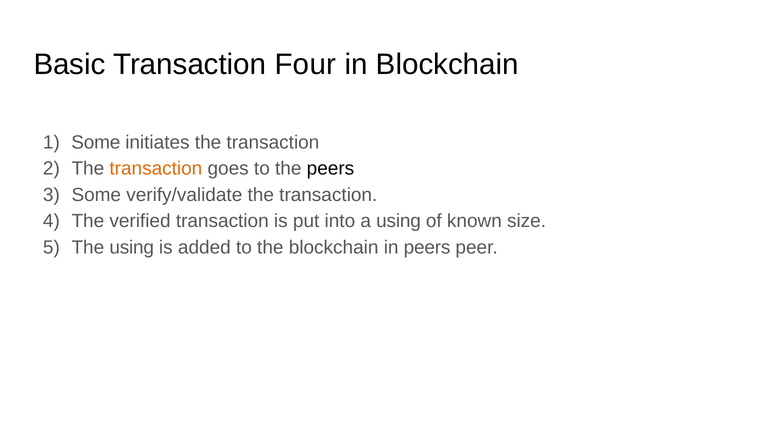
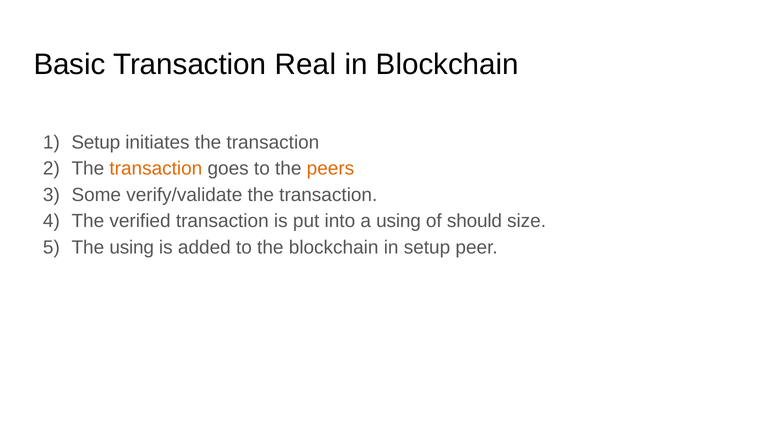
Four: Four -> Real (305, 64)
Some: Some -> Setup (96, 142)
peers colour: black -> orange (330, 169)
known: known -> should (475, 221)
in peers: peers -> setup (427, 247)
